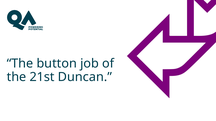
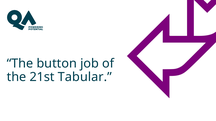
Duncan: Duncan -> Tabular (85, 77)
